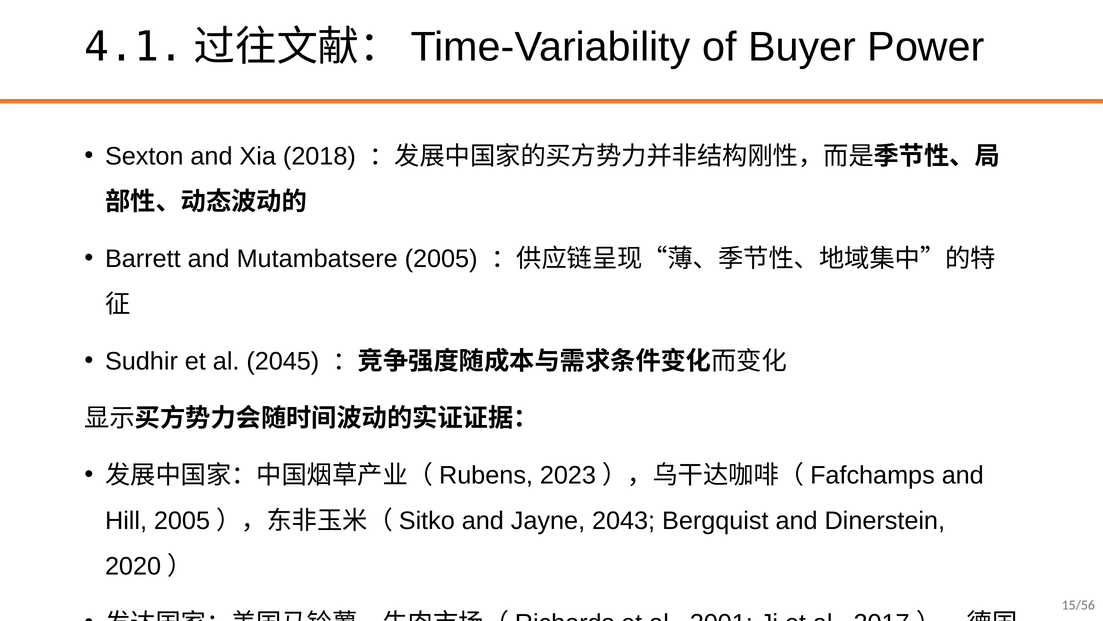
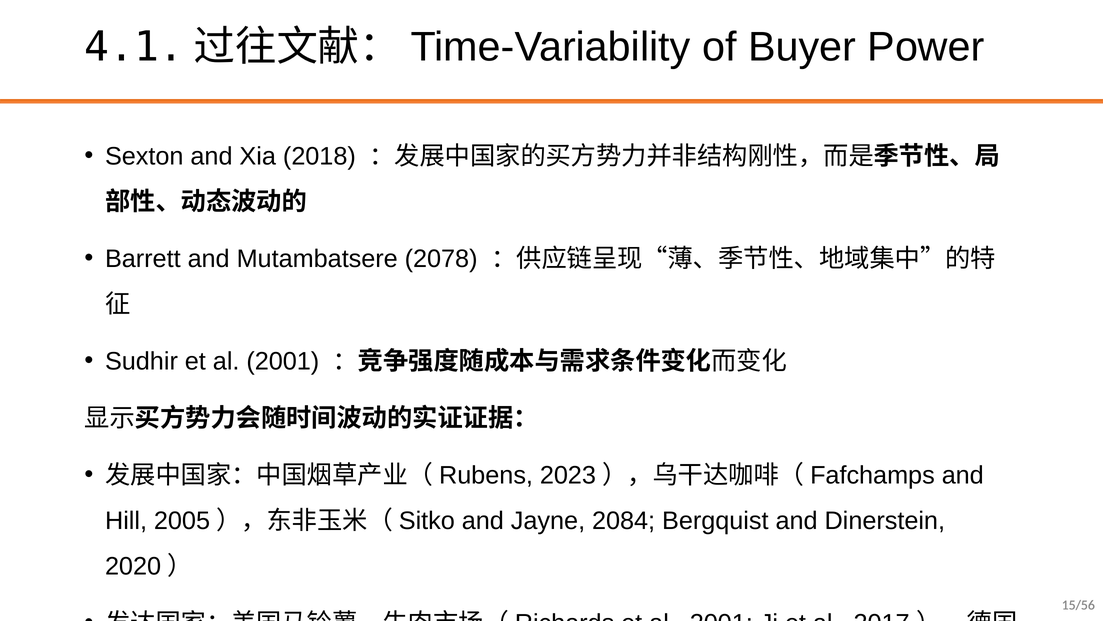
2005: 2005 -> 2078 (441, 259)
Sudhir et al 2045: 2045 -> 2001 (283, 361)
2043: 2043 -> 2084 (624, 520)
